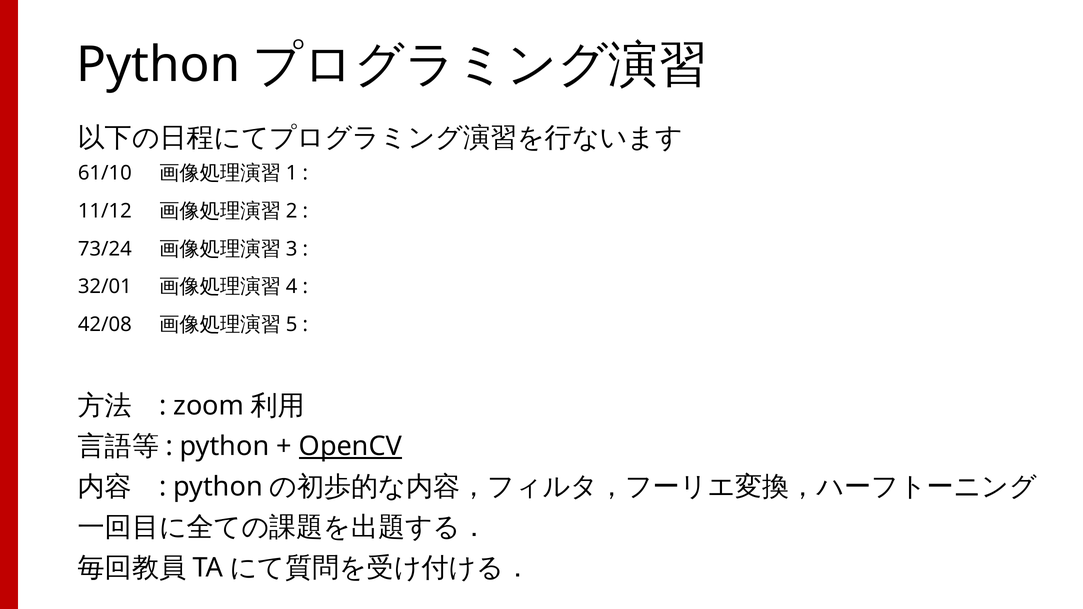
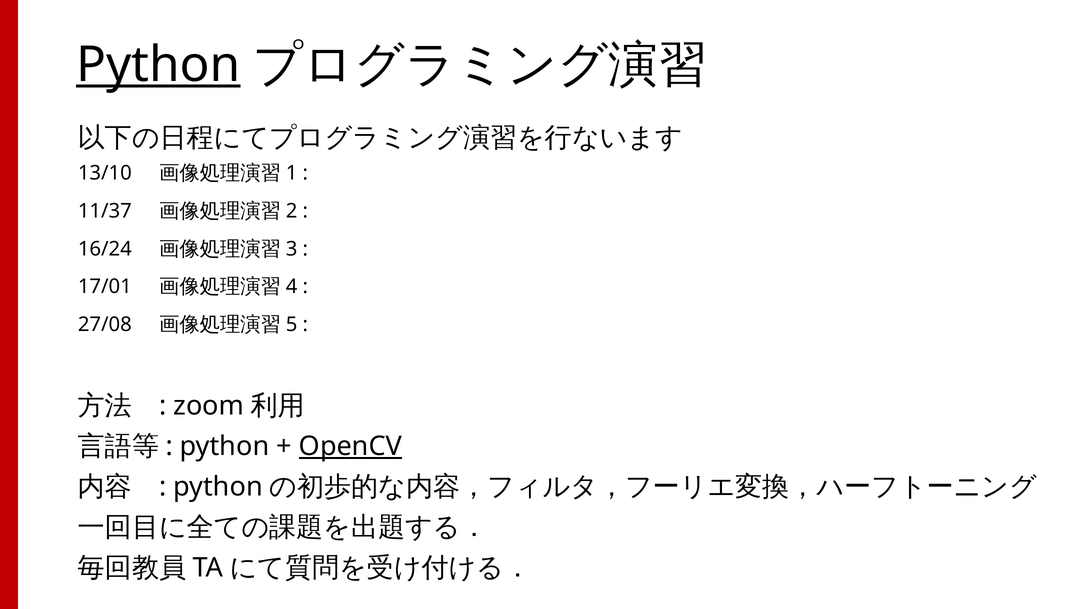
Python underline: none -> present (158, 65)
61/10: 61/10 -> 13/10 (105, 173)
11/12: 11/12 -> 11/37 (105, 211)
73/24: 73/24 -> 16/24 (105, 249)
32/01: 32/01 -> 17/01 (105, 287)
42/08: 42/08 -> 27/08 (105, 325)
